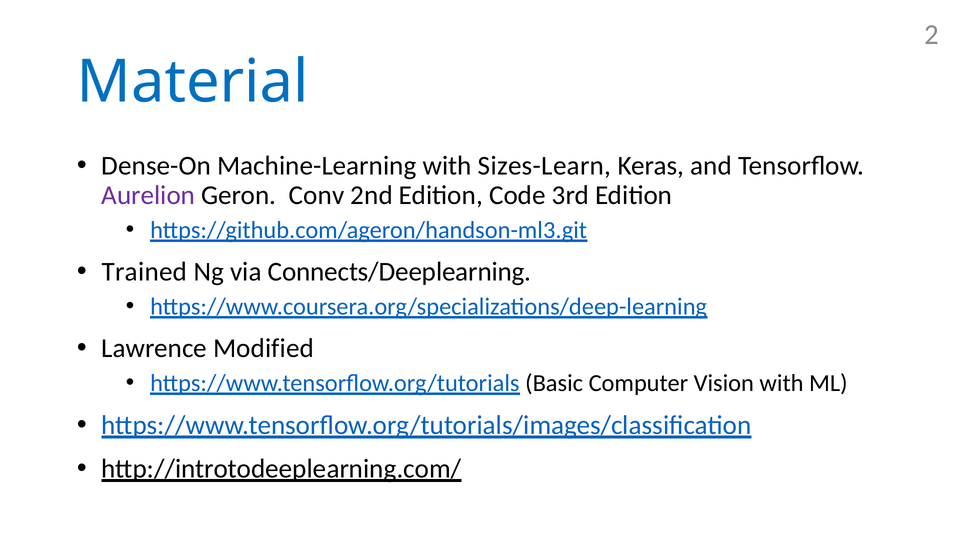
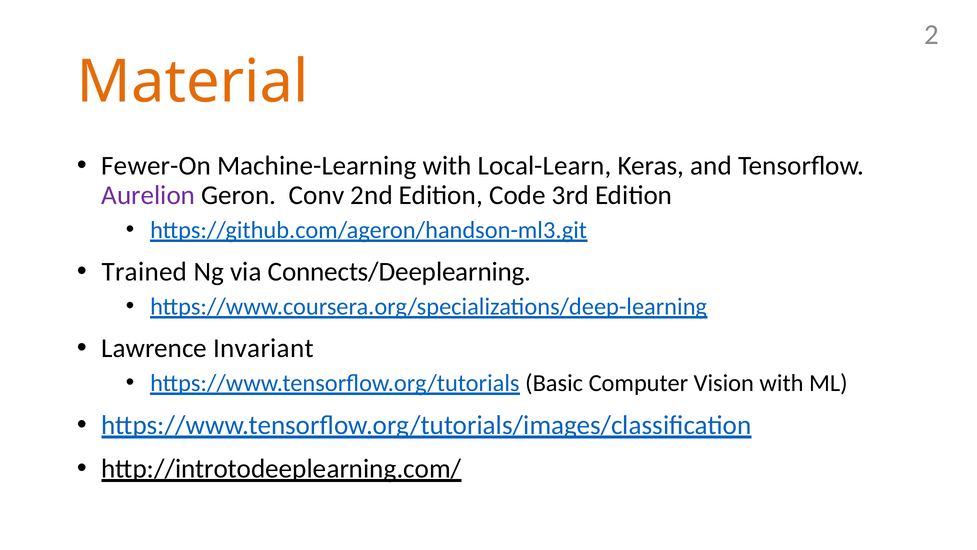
Material colour: blue -> orange (193, 82)
Dense-On: Dense-On -> Fewer-On (156, 166)
Sizes-Learn: Sizes-Learn -> Local-Learn (545, 166)
Modified: Modified -> Invariant (263, 348)
